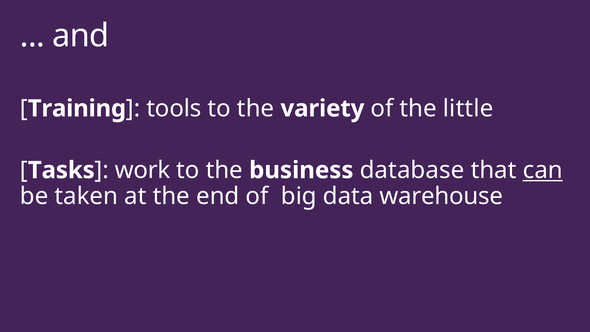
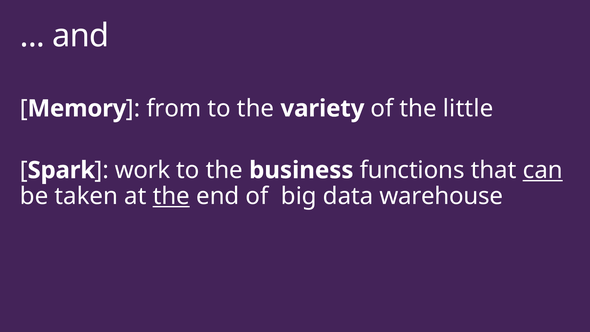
Training: Training -> Memory (77, 108)
tools: tools -> from (174, 108)
Tasks: Tasks -> Spark (61, 170)
database: database -> functions (412, 170)
the underline: none -> present (171, 196)
